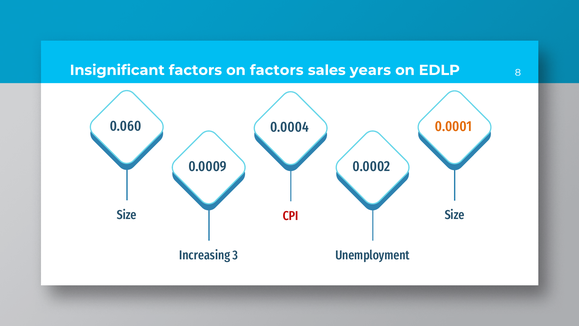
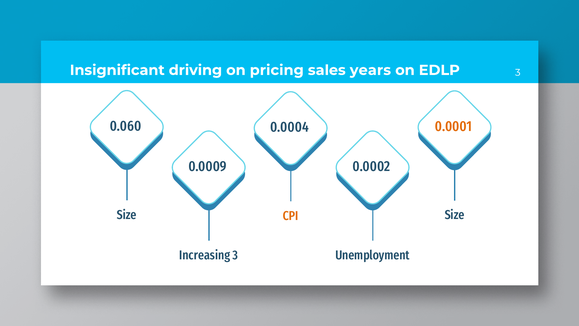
Insignificant factors: factors -> driving (195, 70)
on factors: factors -> pricing (277, 70)
EDLP 8: 8 -> 3 (518, 72)
CPI colour: red -> orange (291, 216)
